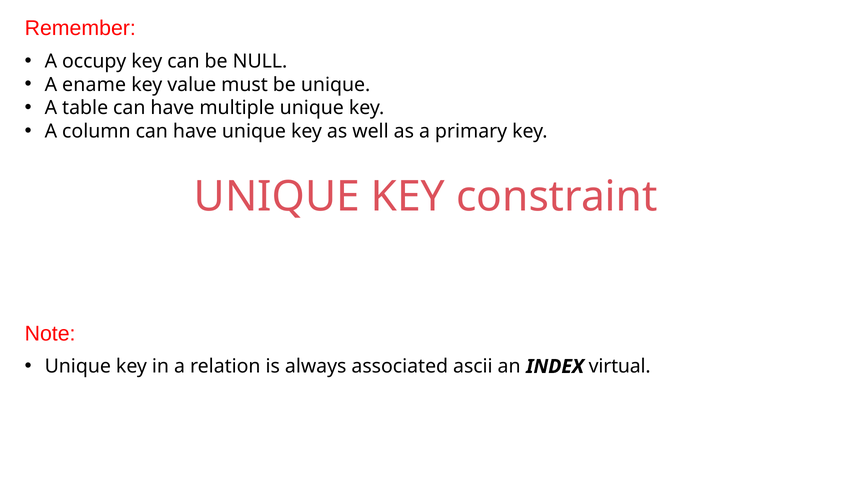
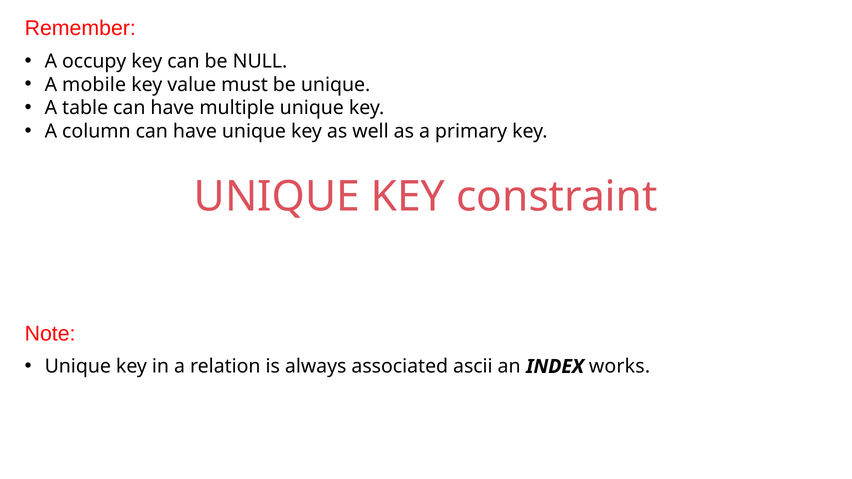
ename: ename -> mobile (94, 85)
virtual: virtual -> works (620, 367)
